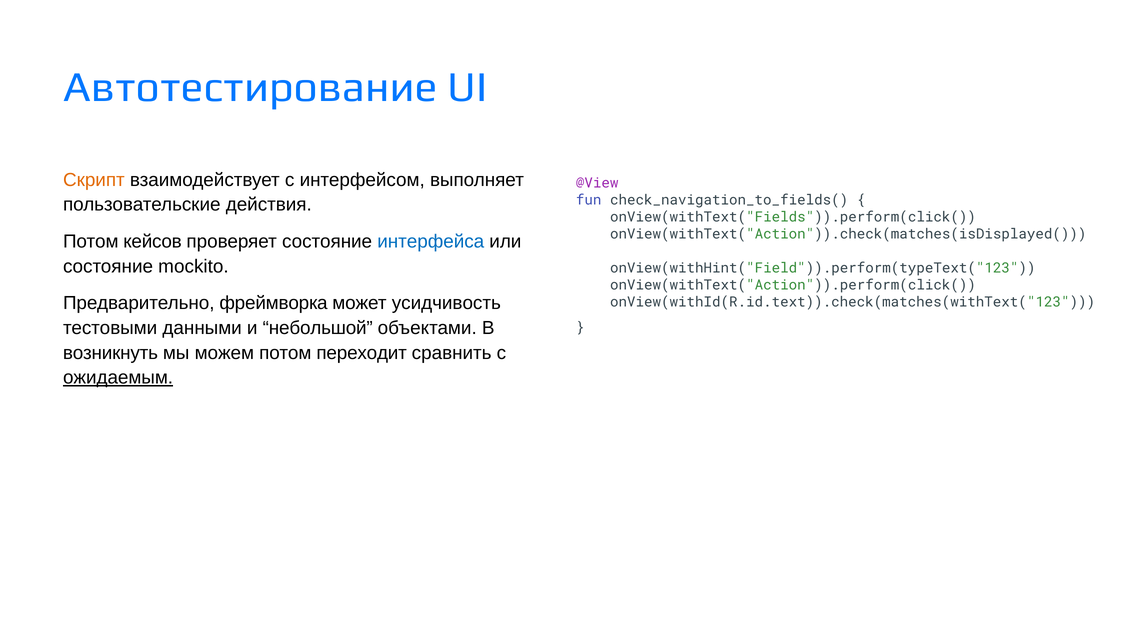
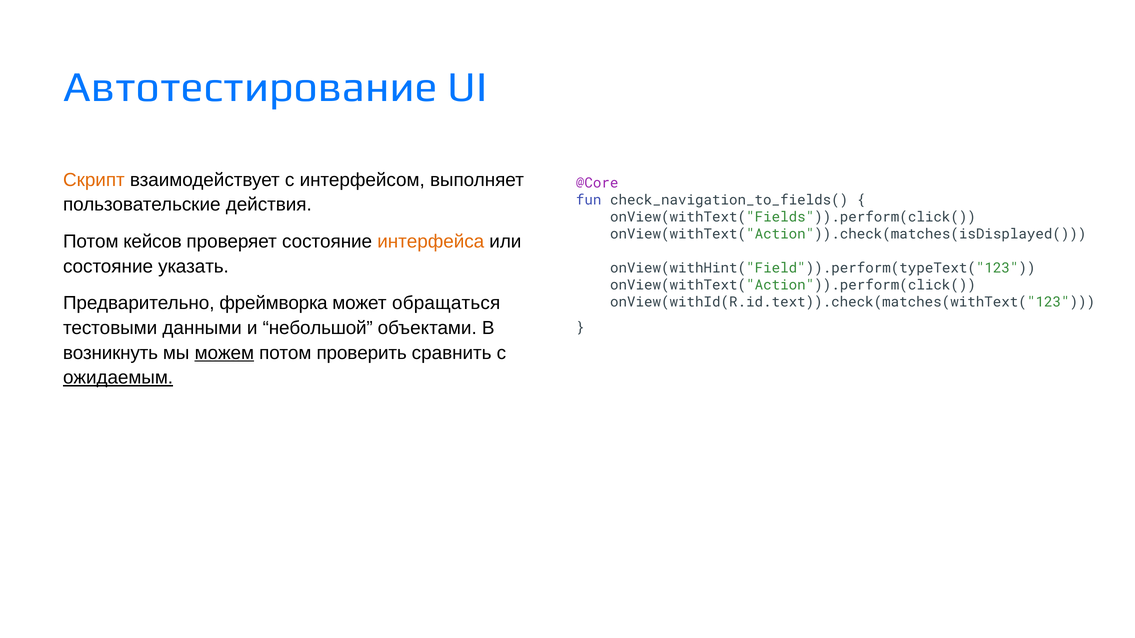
@View: @View -> @Core (597, 183)
интерфейса colour: blue -> orange (431, 242)
mockito: mockito -> указать (194, 266)
усидчивость: усидчивость -> обращаться (446, 303)
можем underline: none -> present (224, 353)
переходит: переходит -> проверить (362, 353)
